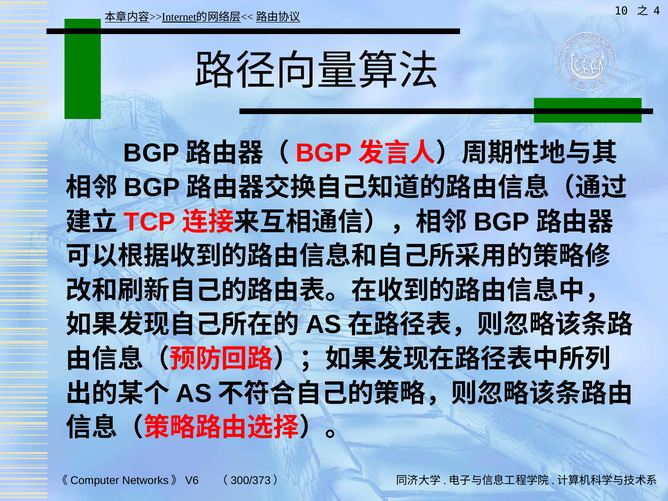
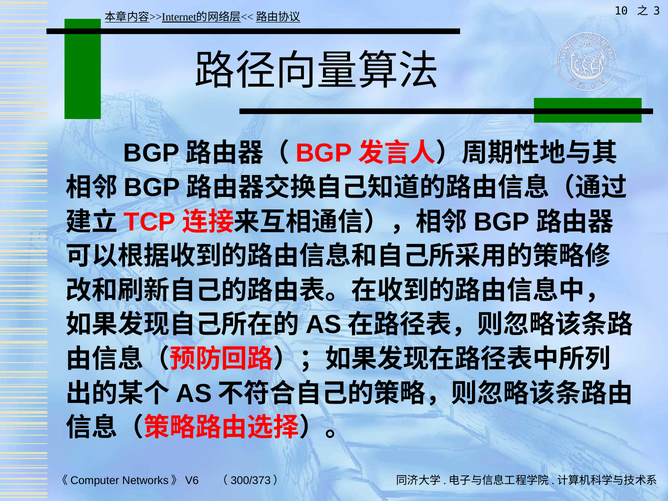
4: 4 -> 3 (657, 11)
